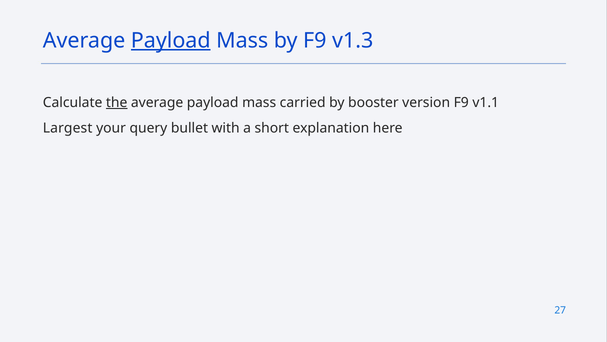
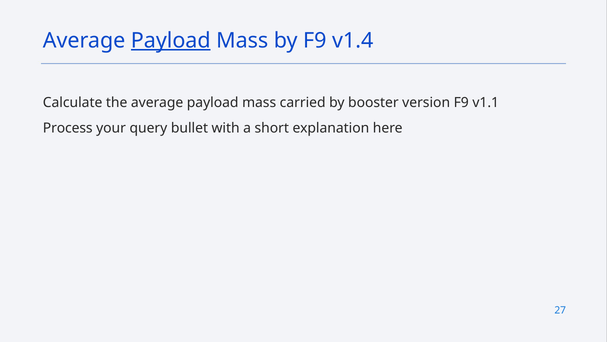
v1.3: v1.3 -> v1.4 (353, 41)
the underline: present -> none (117, 102)
Largest: Largest -> Process (68, 128)
